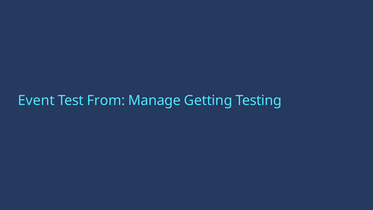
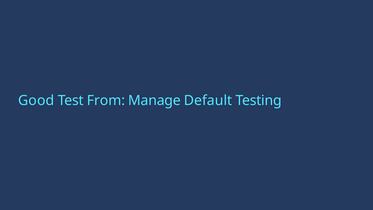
Event: Event -> Good (36, 100)
Getting: Getting -> Default (208, 100)
